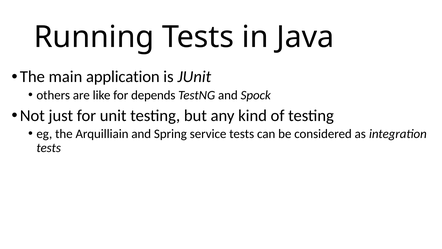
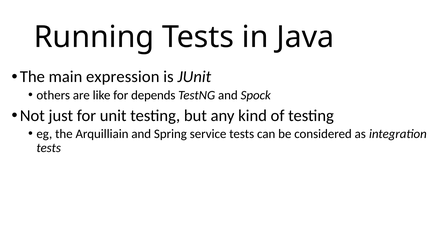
application: application -> expression (123, 77)
